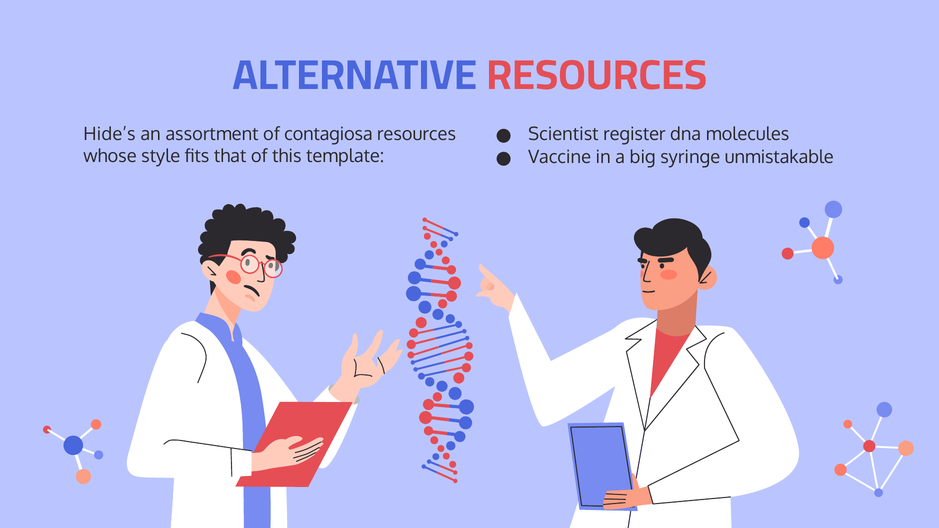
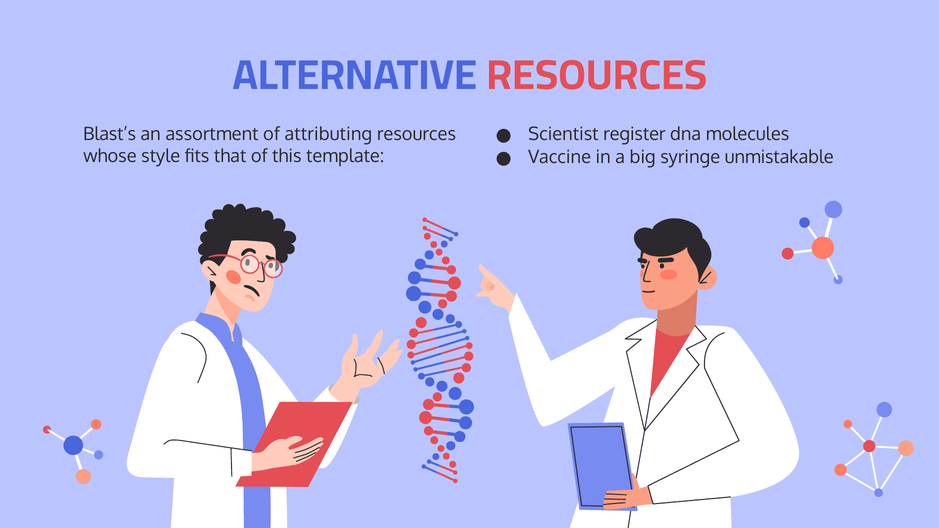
Hide’s: Hide’s -> Blast’s (110, 134)
contagiosa: contagiosa -> attributing (328, 134)
